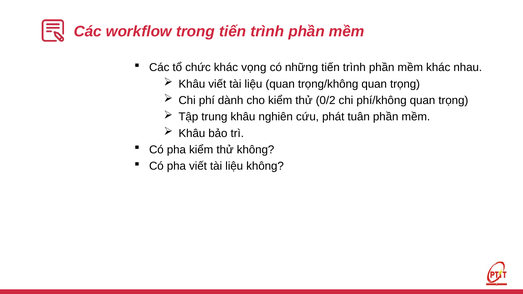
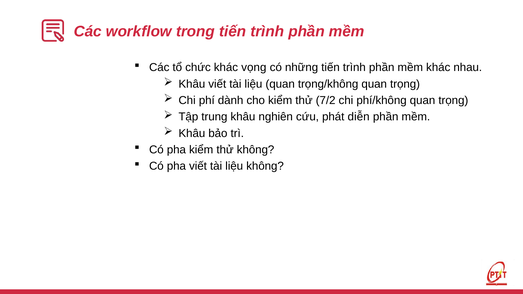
0/2: 0/2 -> 7/2 (326, 100)
tuân: tuân -> diễn (359, 117)
